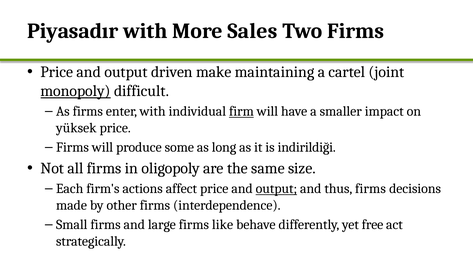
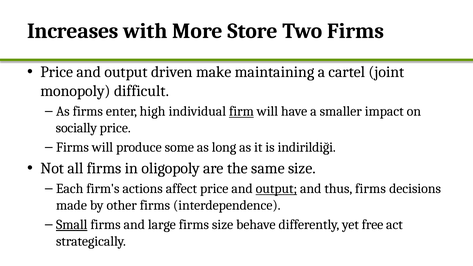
Piyasadır: Piyasadır -> Increases (73, 31)
Sales: Sales -> Store (253, 31)
monopoly underline: present -> none (76, 91)
enter with: with -> high (153, 111)
yüksek: yüksek -> socially (76, 128)
Small underline: none -> present (72, 225)
firms like: like -> size (223, 225)
